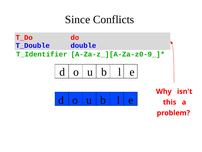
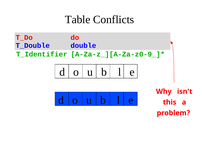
Since: Since -> Table (78, 20)
